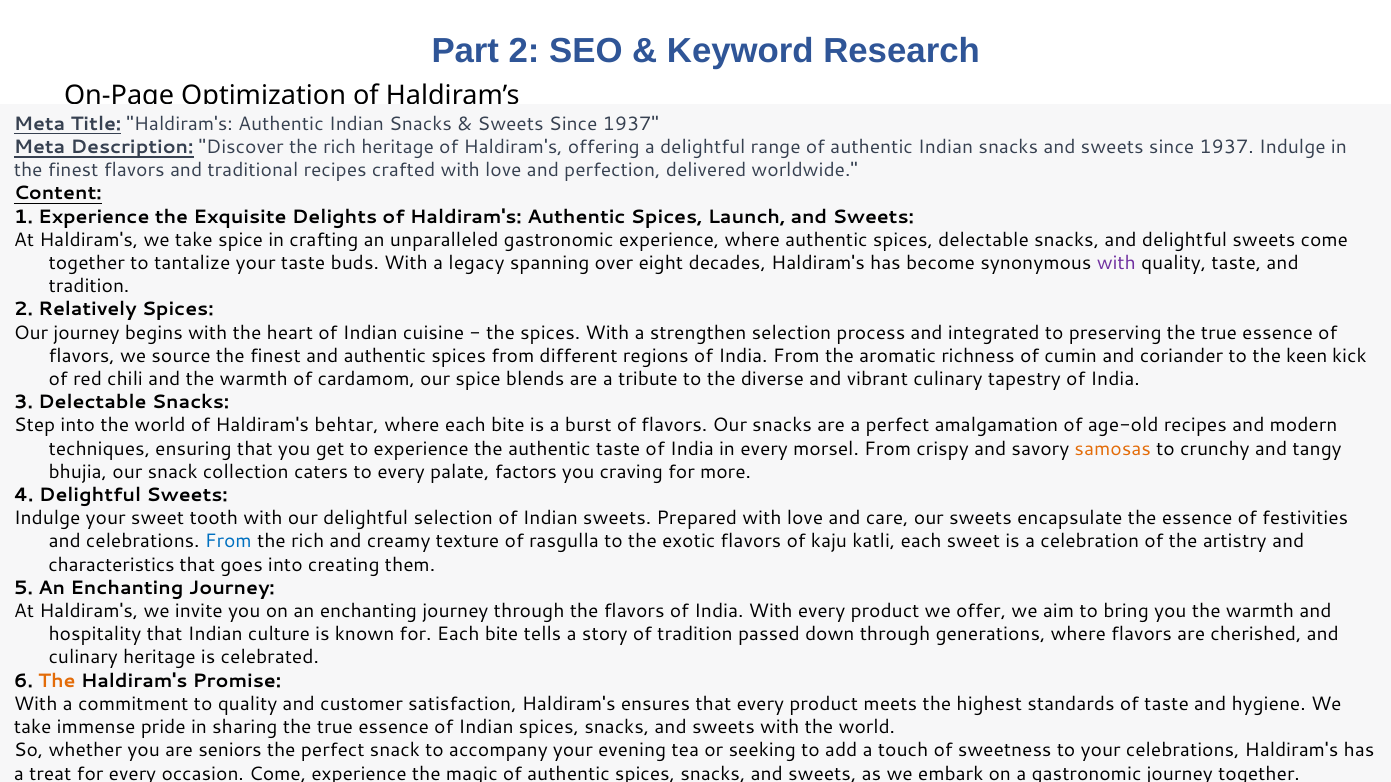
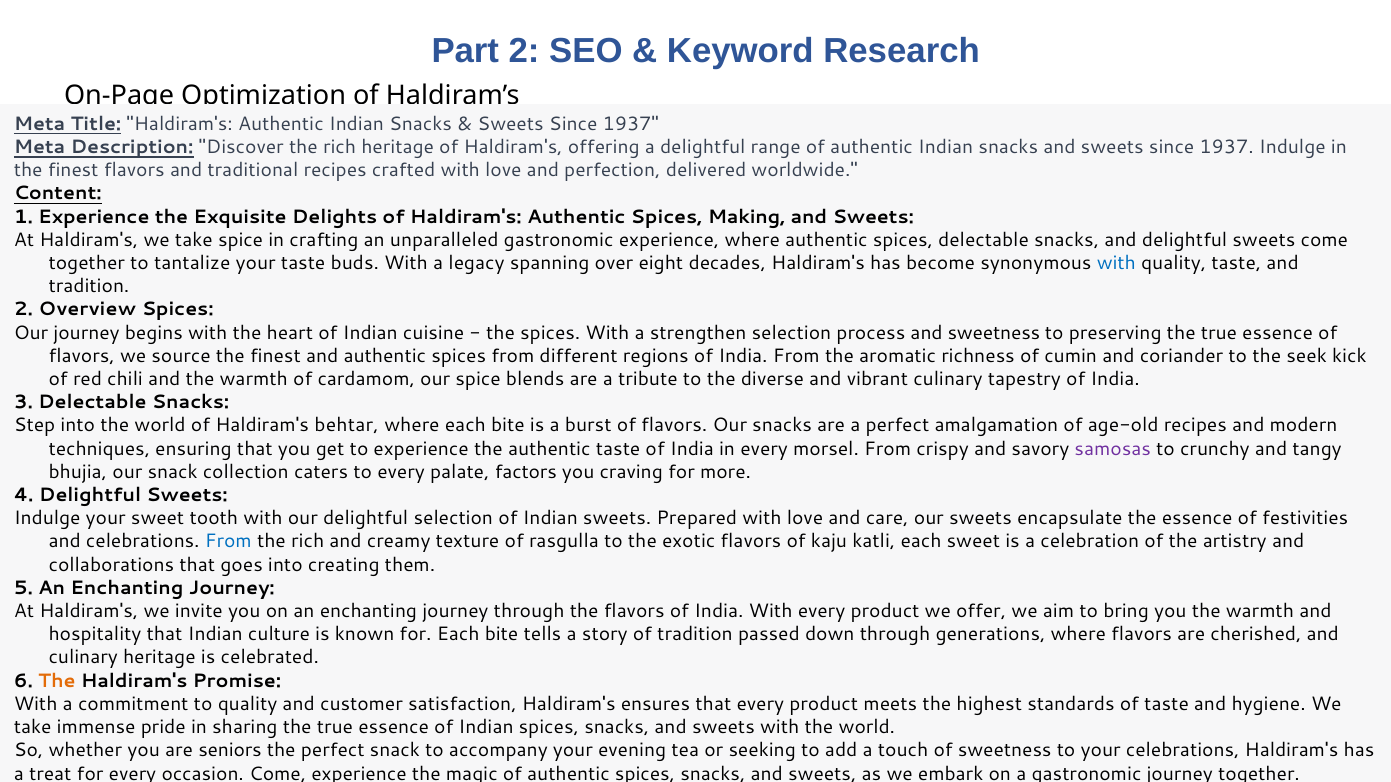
Launch: Launch -> Making (747, 217)
with colour: purple -> blue (1116, 263)
Relatively: Relatively -> Overview (87, 310)
and integrated: integrated -> sweetness (994, 333)
keen: keen -> seek (1307, 356)
samosas colour: orange -> purple (1113, 449)
characteristics: characteristics -> collaborations (111, 565)
